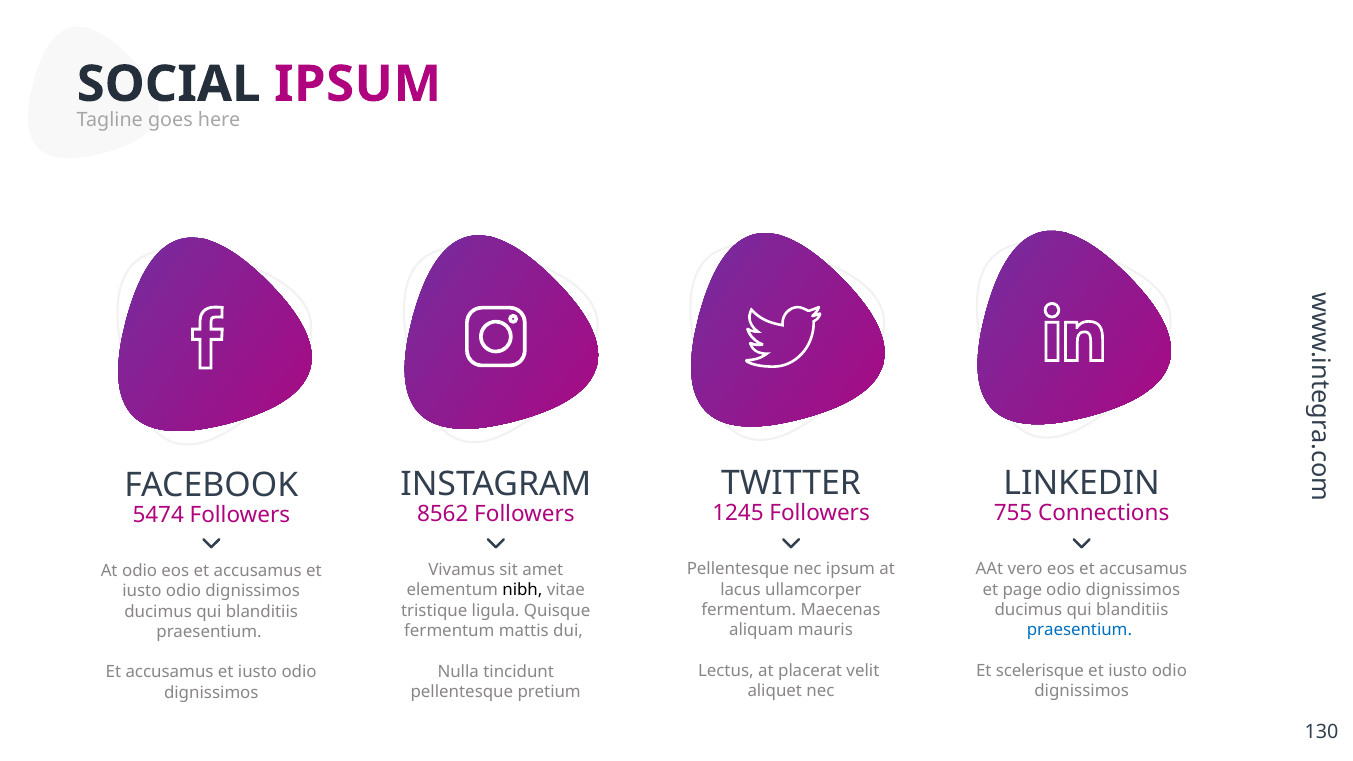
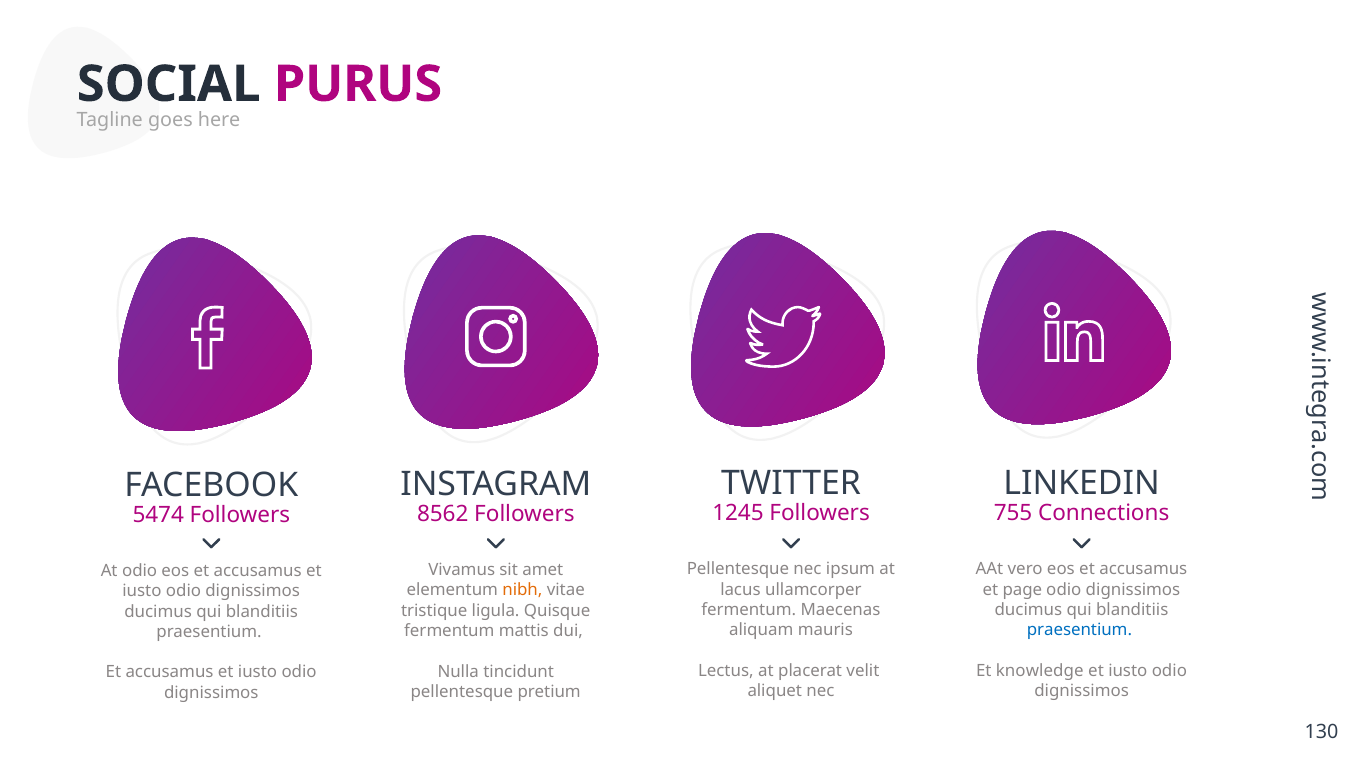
IPSUM: IPSUM -> PURUS (358, 84)
nibh colour: black -> orange (522, 590)
scelerisque: scelerisque -> knowledge (1040, 671)
